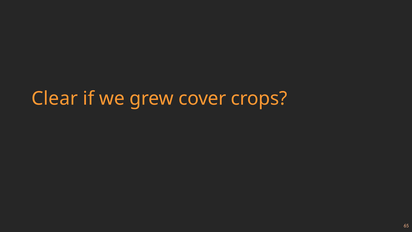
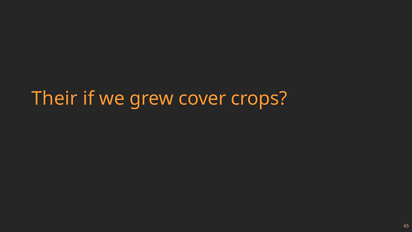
Clear: Clear -> Their (55, 98)
